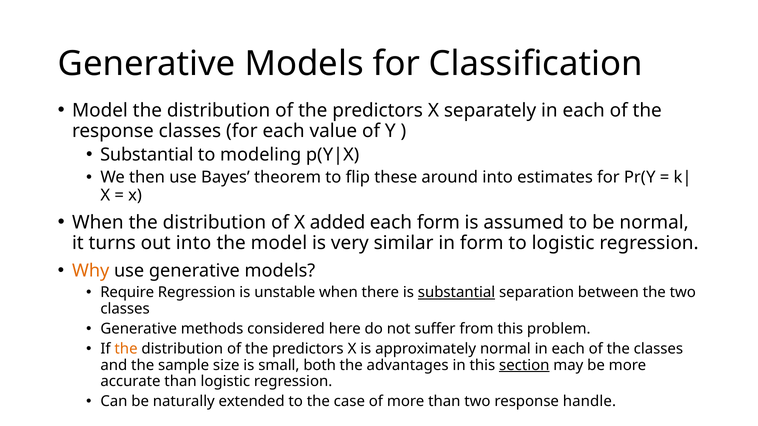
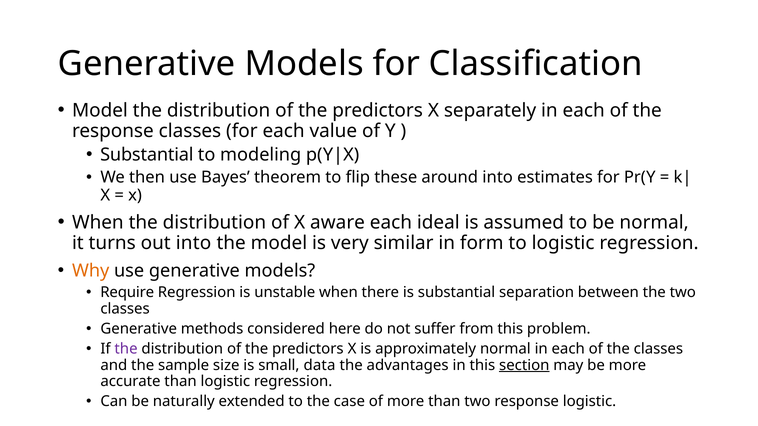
added: added -> aware (338, 223)
each form: form -> ideal (438, 223)
substantial underline: present -> none (457, 293)
the colour: orange -> purple (126, 349)
both: both -> data (319, 365)
response handle: handle -> logistic (590, 402)
